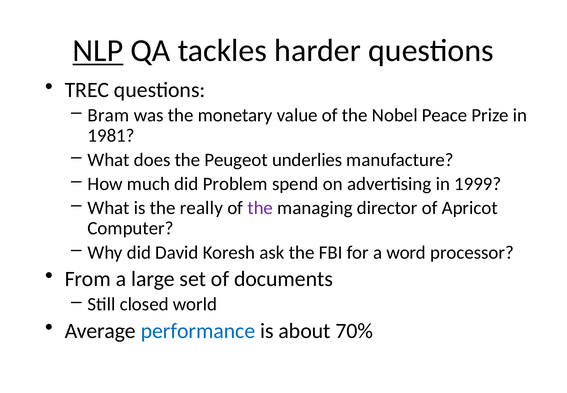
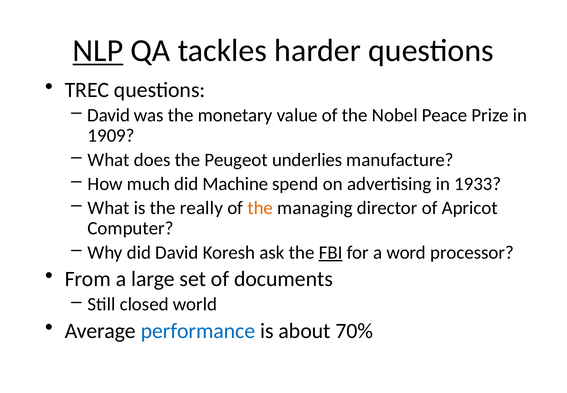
Bram: Bram -> David (109, 115)
1981: 1981 -> 1909 (111, 136)
Problem: Problem -> Machine (235, 184)
1999: 1999 -> 1933 (478, 184)
the colour: purple -> orange (260, 208)
FBI underline: none -> present (331, 252)
